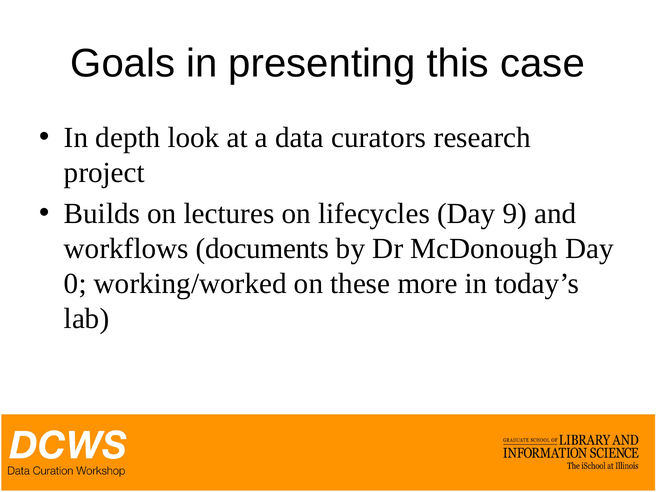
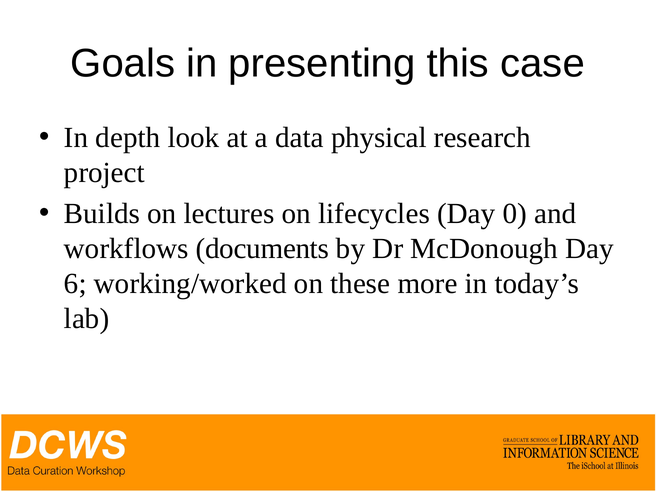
curators: curators -> physical (379, 138)
9: 9 -> 0 (515, 213)
0: 0 -> 6 (75, 283)
